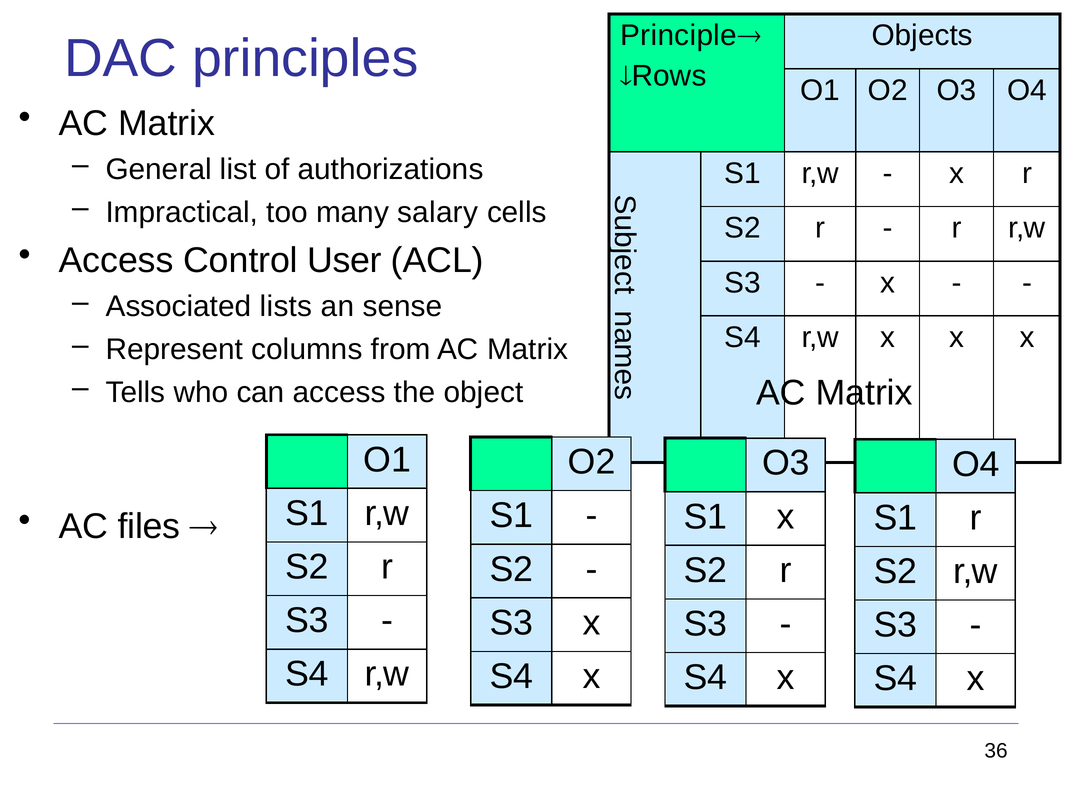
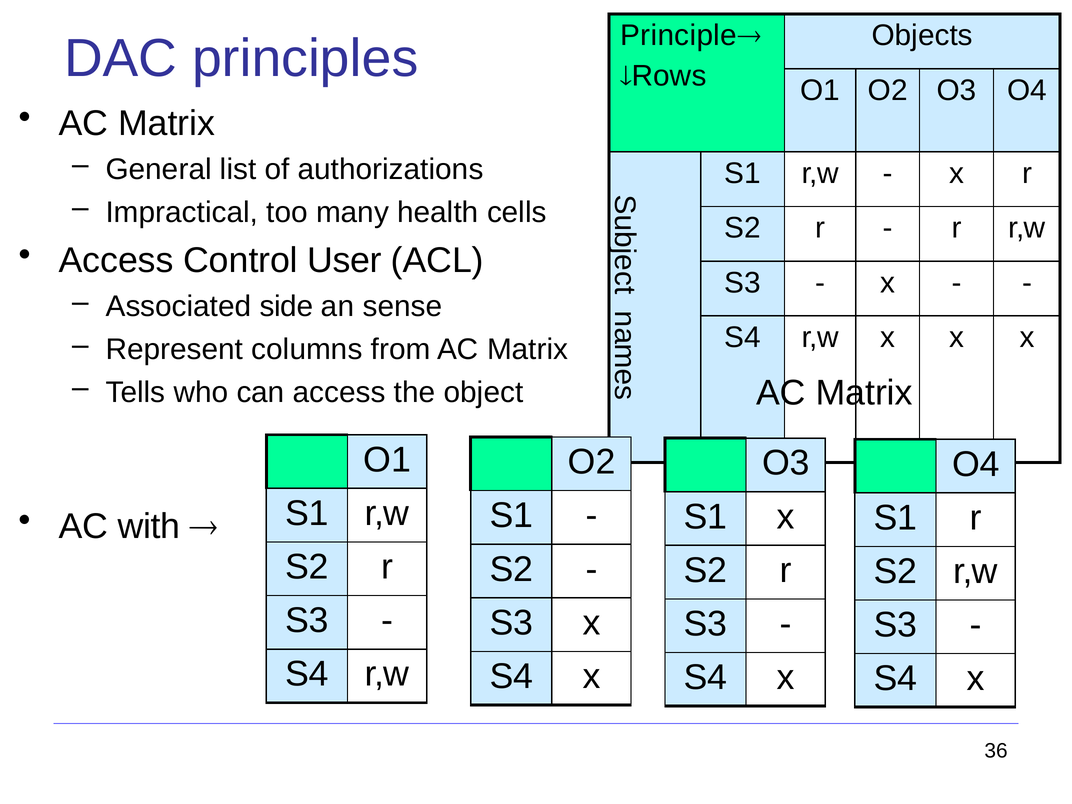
salary: salary -> health (438, 212)
lists: lists -> side (286, 307)
files: files -> with (149, 526)
